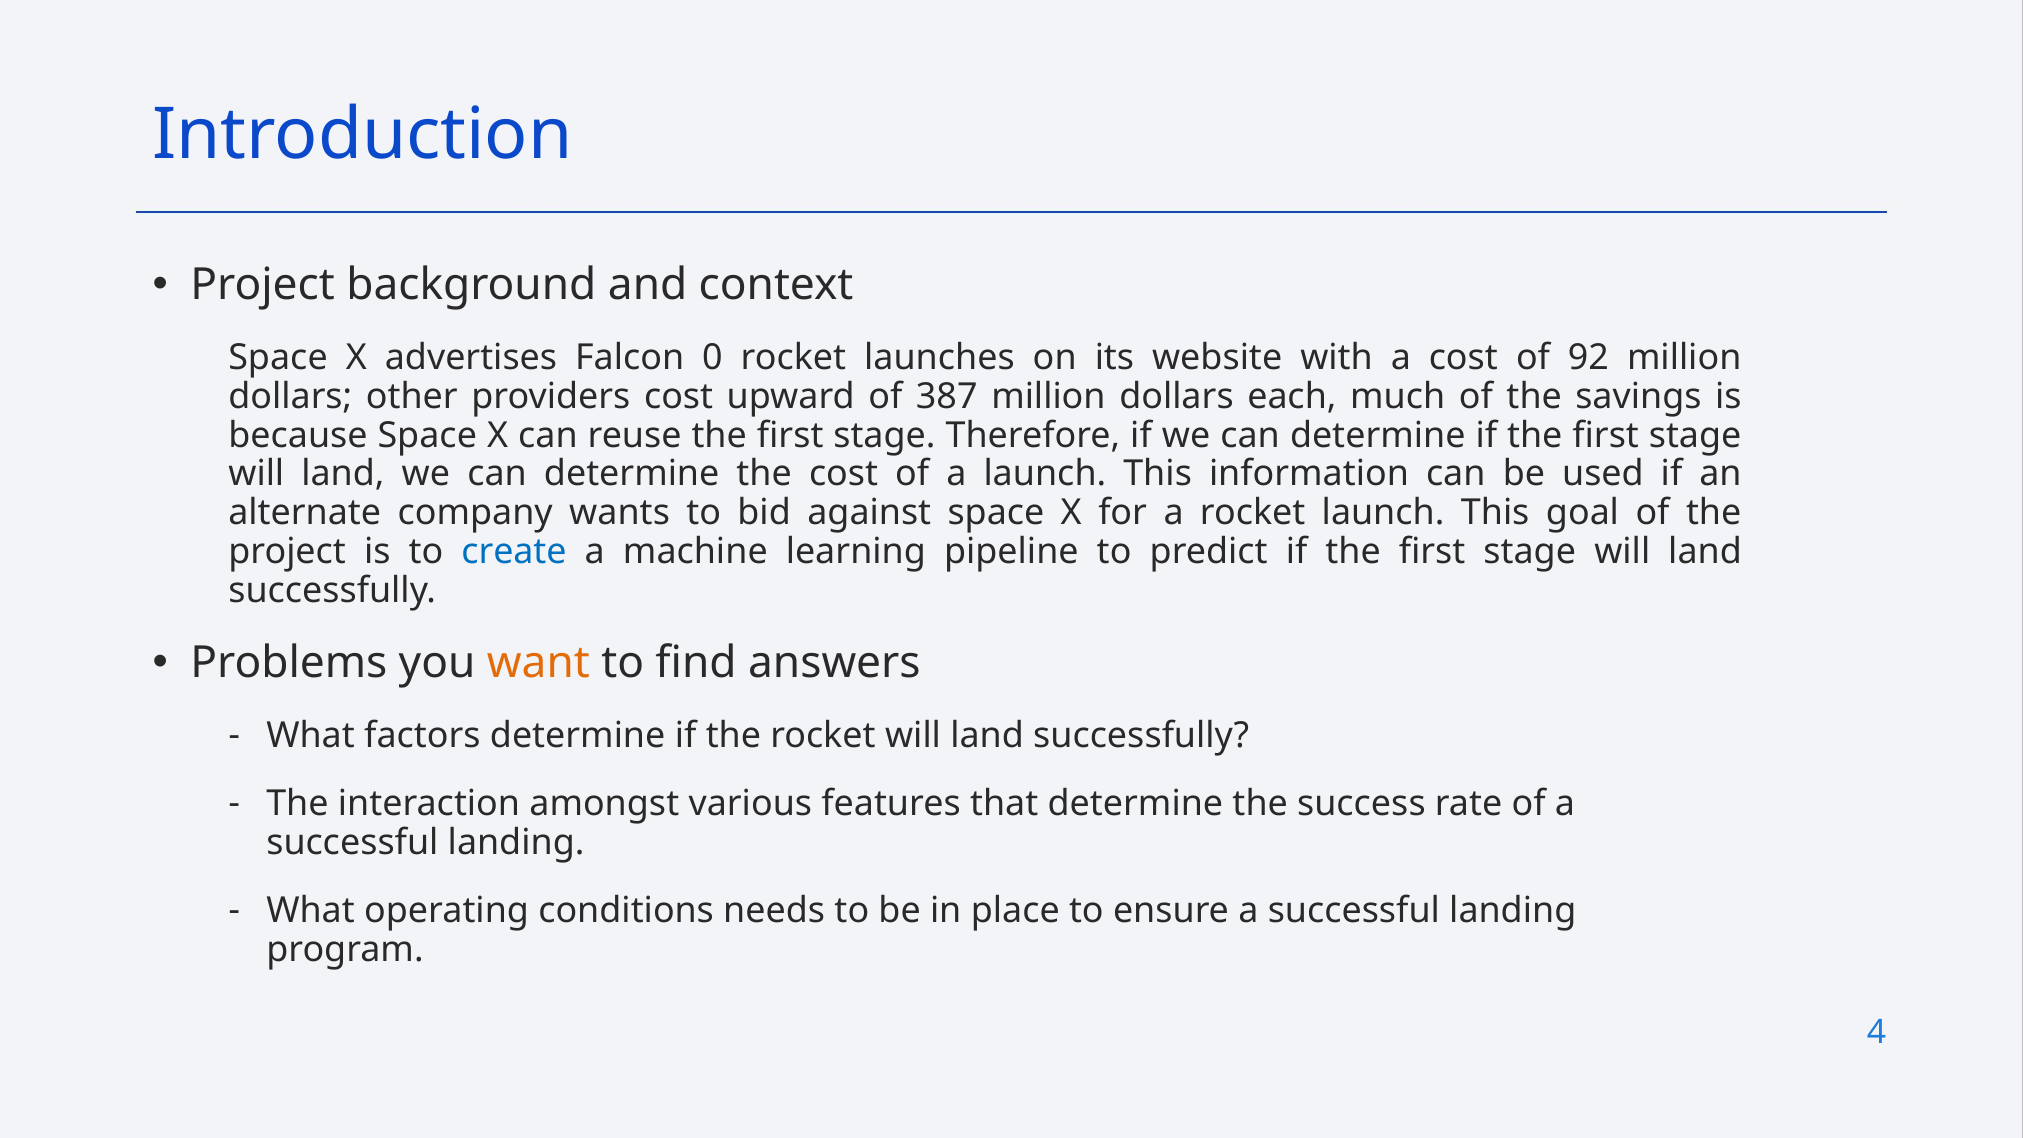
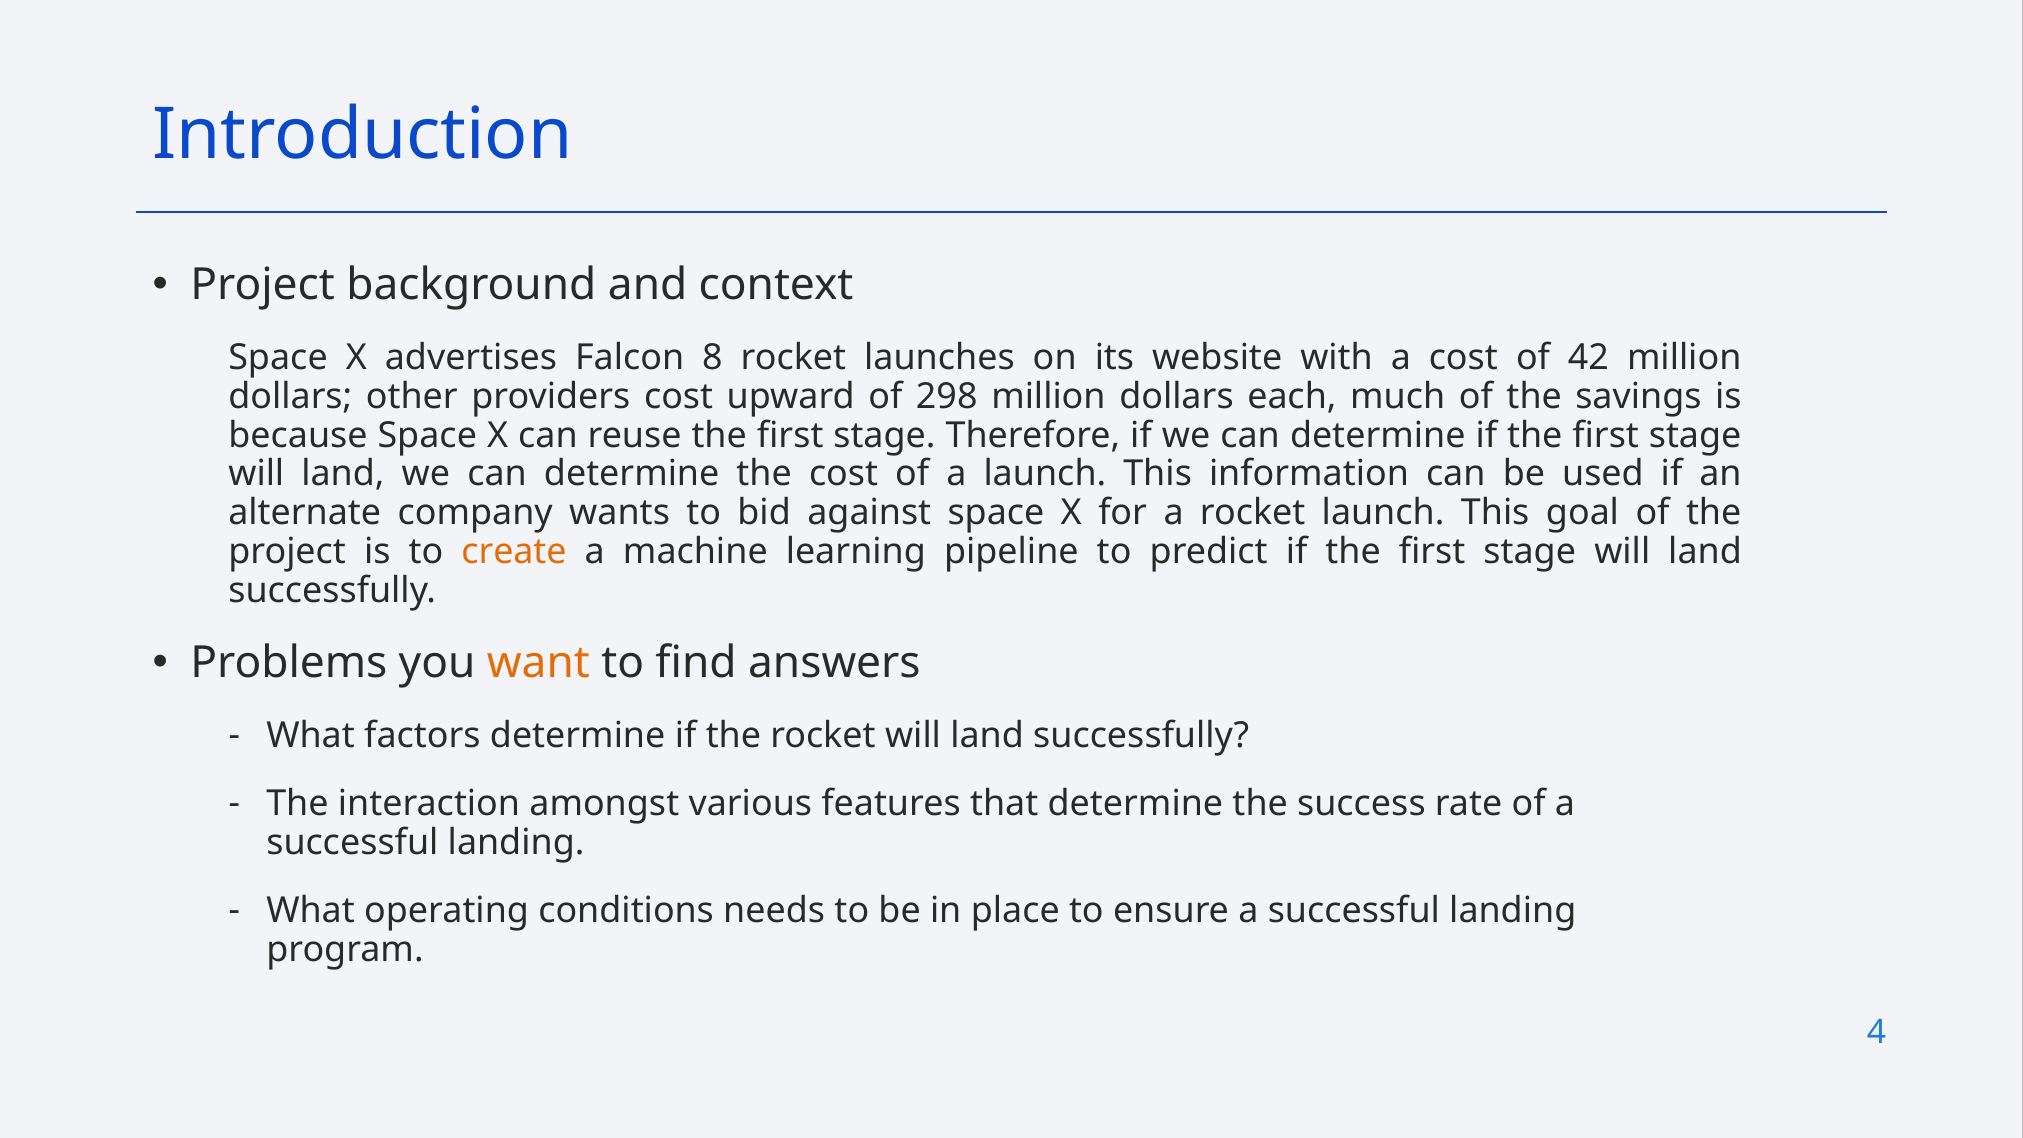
0: 0 -> 8 (712, 358)
92: 92 -> 42 (1588, 358)
387: 387 -> 298 (947, 397)
create colour: blue -> orange (514, 551)
